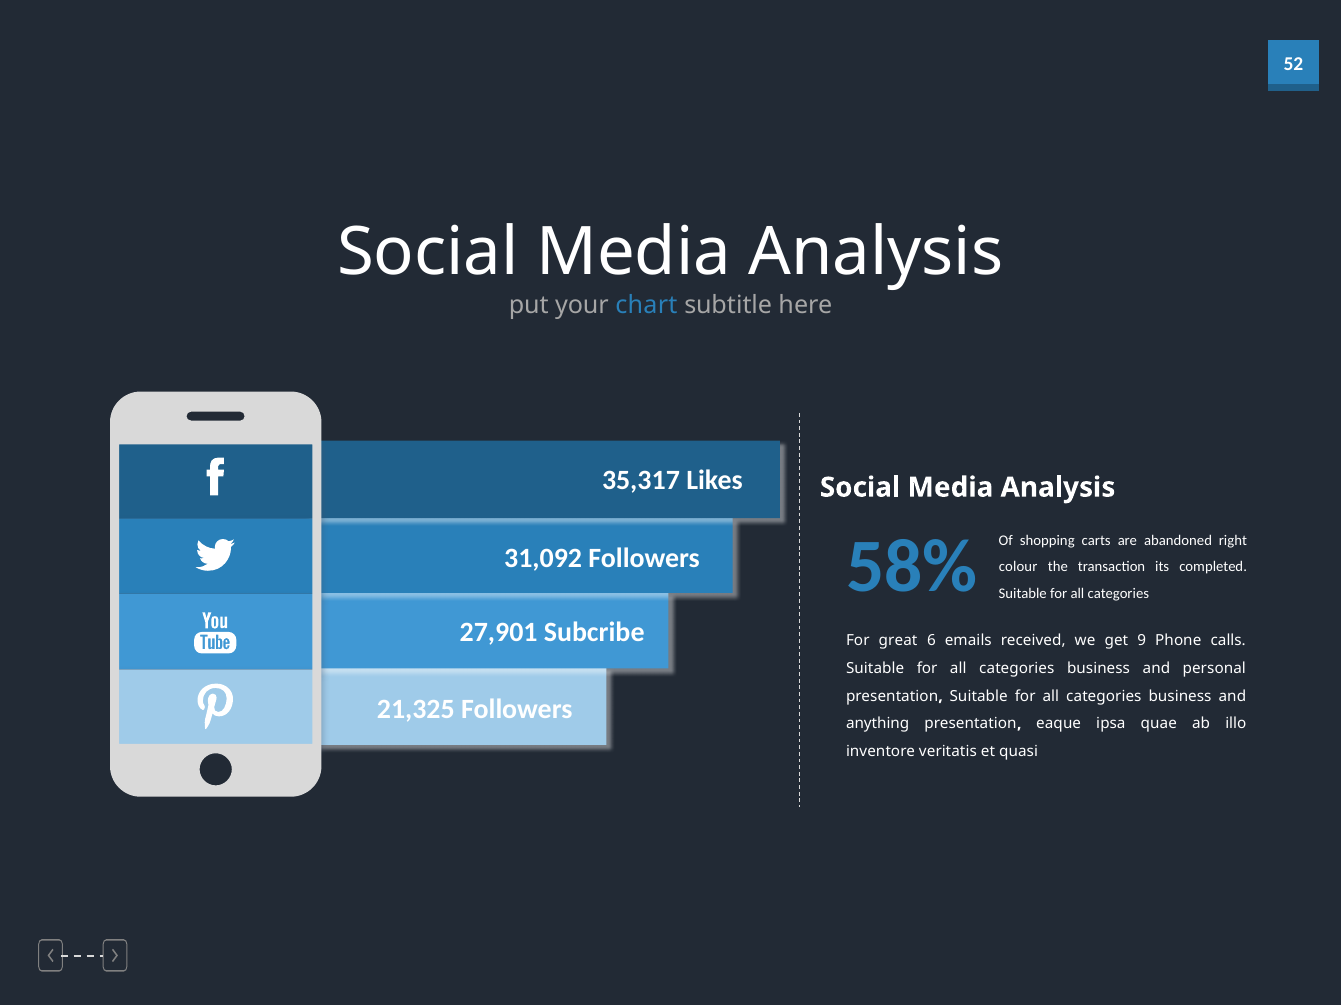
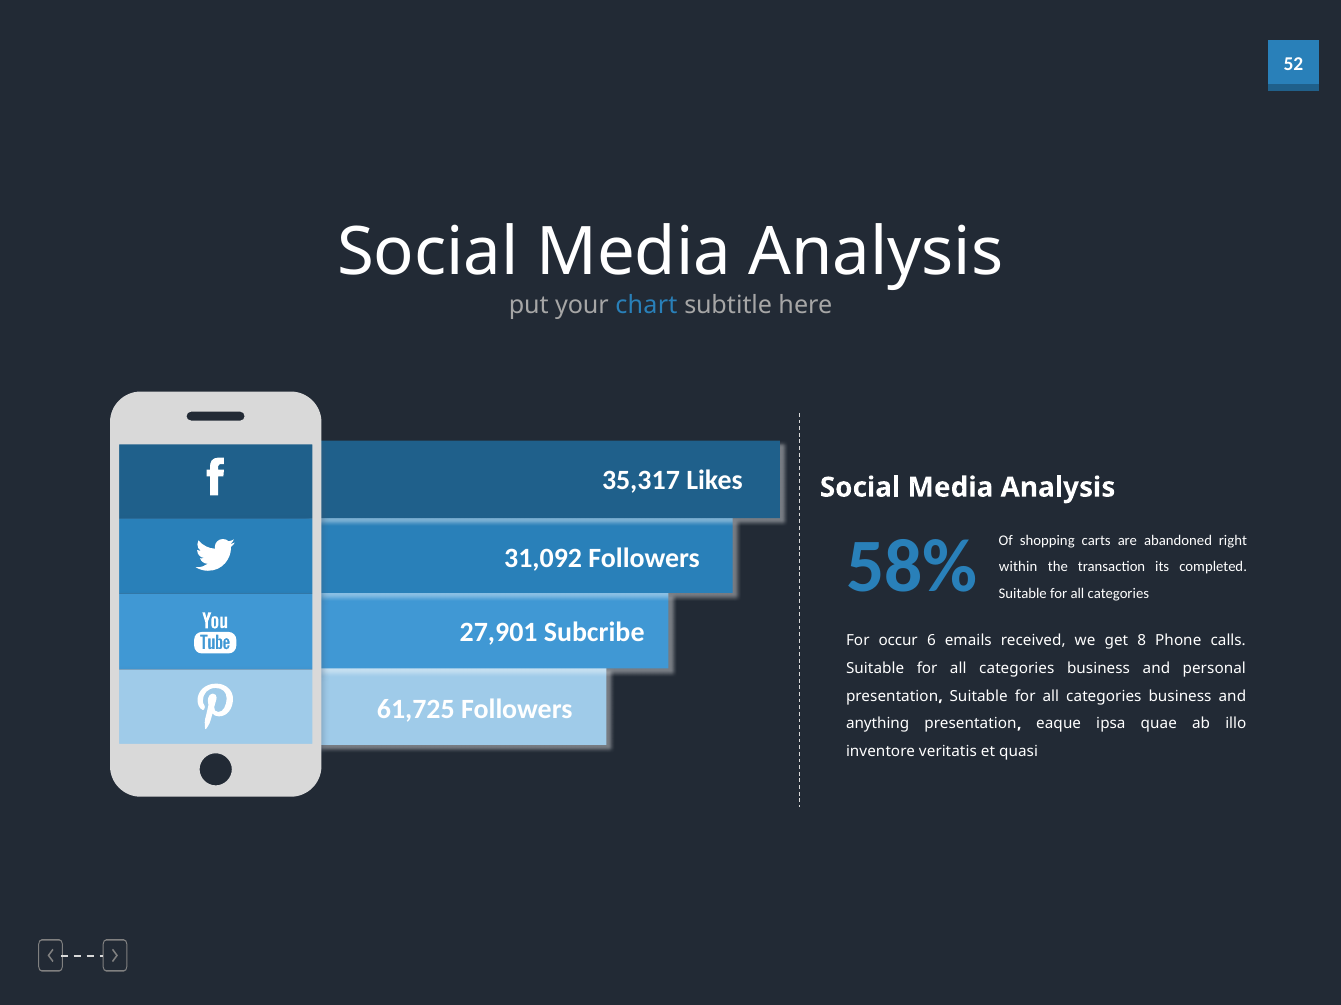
colour: colour -> within (1018, 568)
great: great -> occur (898, 641)
9: 9 -> 8 (1142, 641)
21,325: 21,325 -> 61,725 (416, 710)
